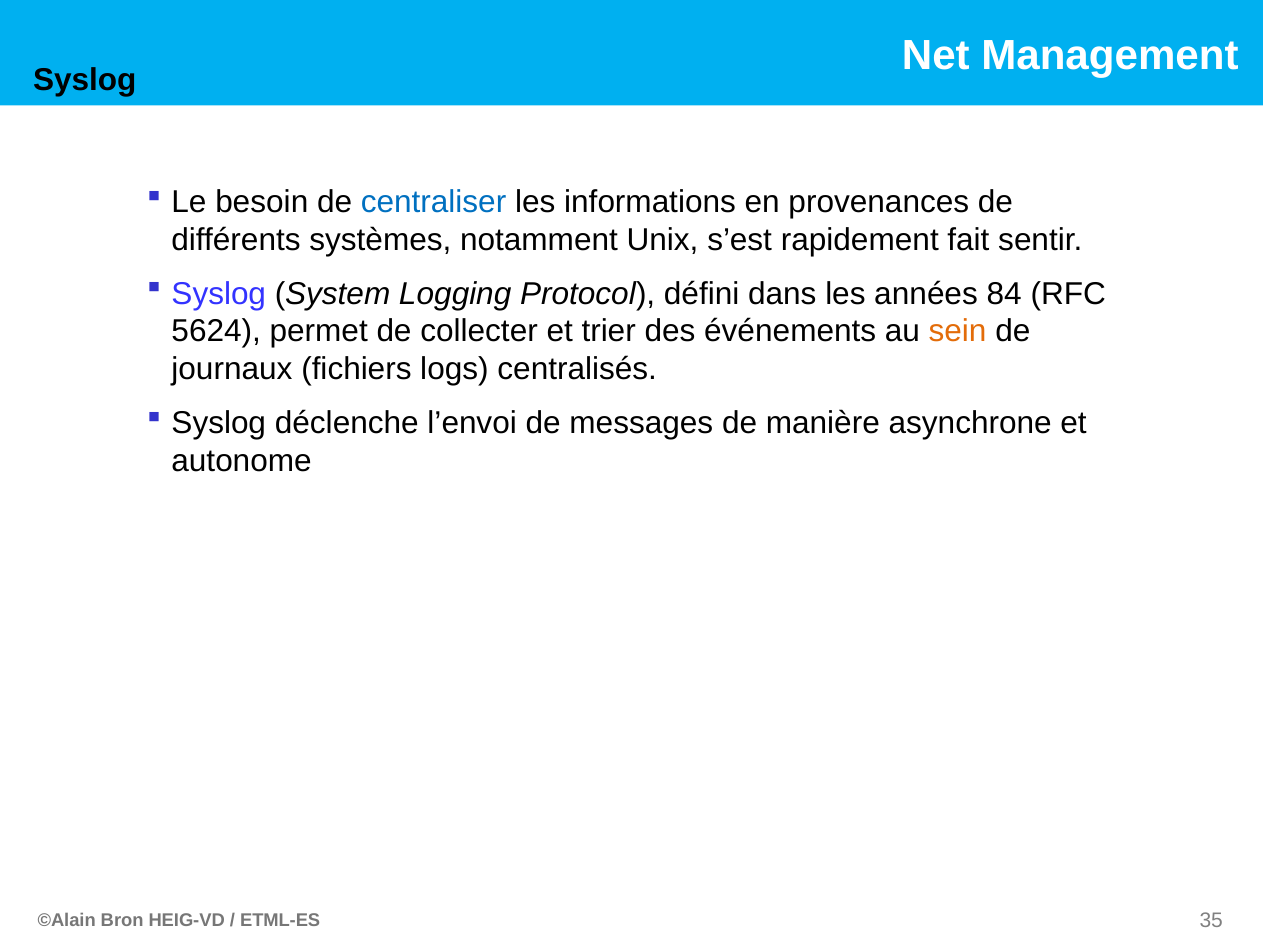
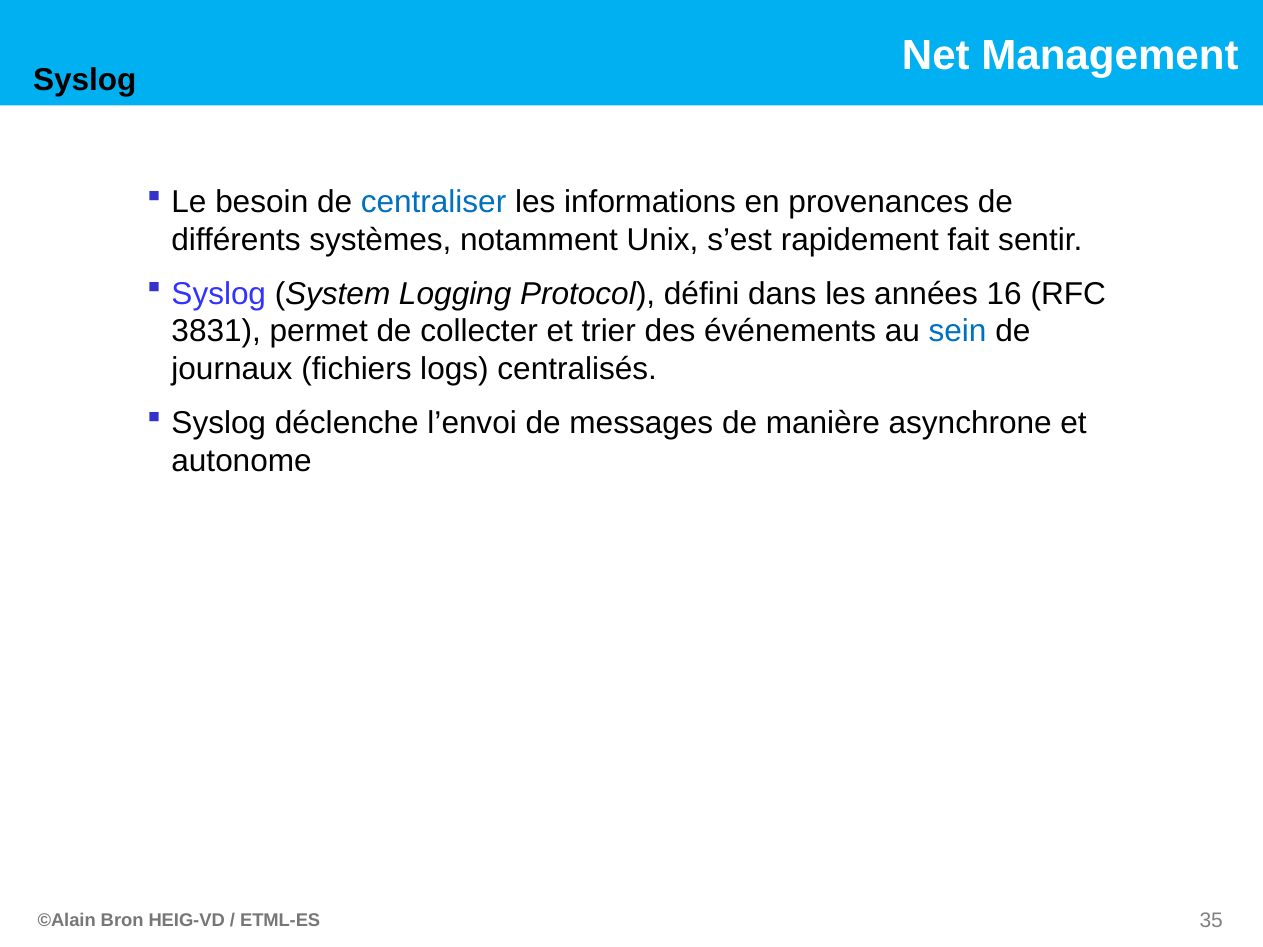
84: 84 -> 16 (1004, 294)
5624: 5624 -> 3831 (216, 332)
sein colour: orange -> blue (958, 332)
